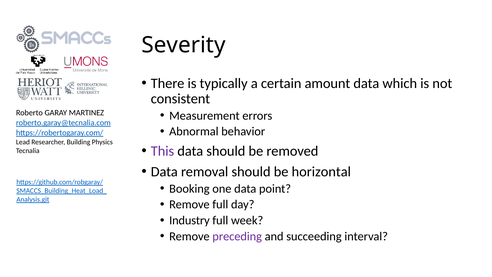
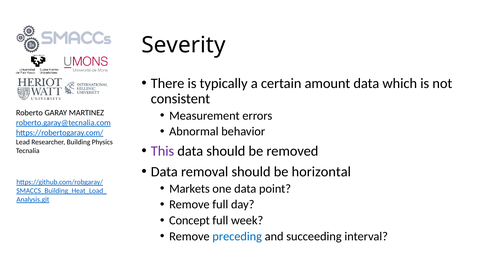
Booking: Booking -> Markets (189, 189)
Industry: Industry -> Concept (189, 220)
preceding colour: purple -> blue (237, 236)
